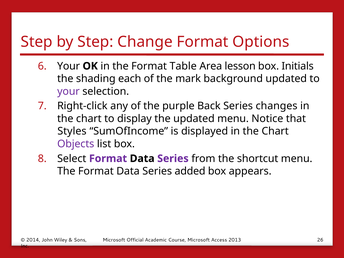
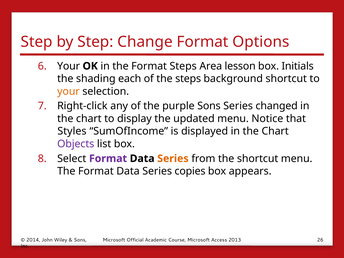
Format Table: Table -> Steps (183, 66)
the mark: mark -> steps (188, 79)
background updated: updated -> shortcut (286, 79)
your colour: purple -> orange (68, 91)
purple Back: Back -> Sons (209, 106)
changes: changes -> changed (277, 106)
Series colour: purple -> orange (173, 159)
added: added -> copies (190, 171)
